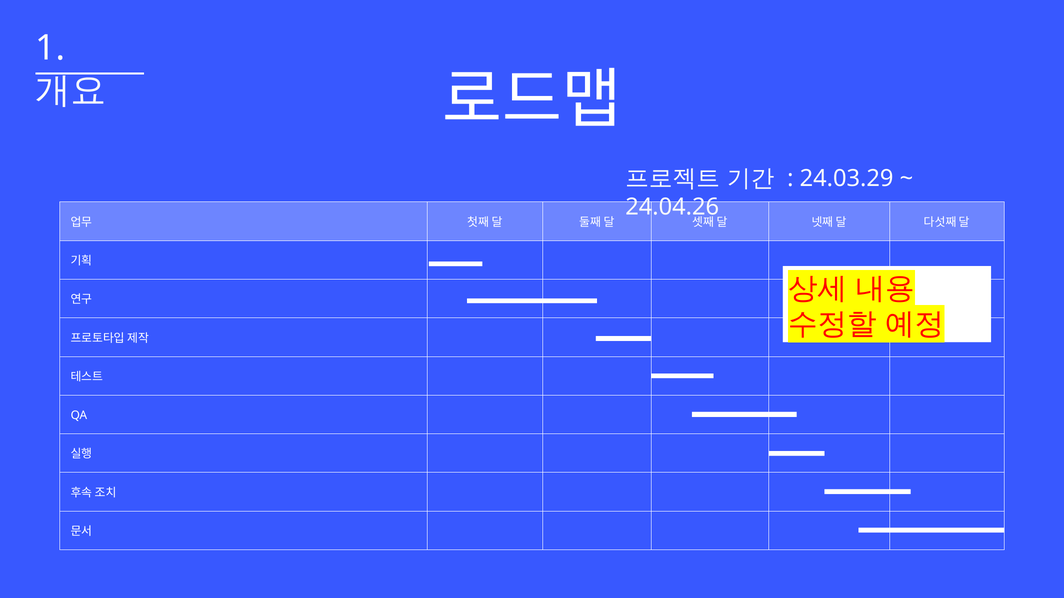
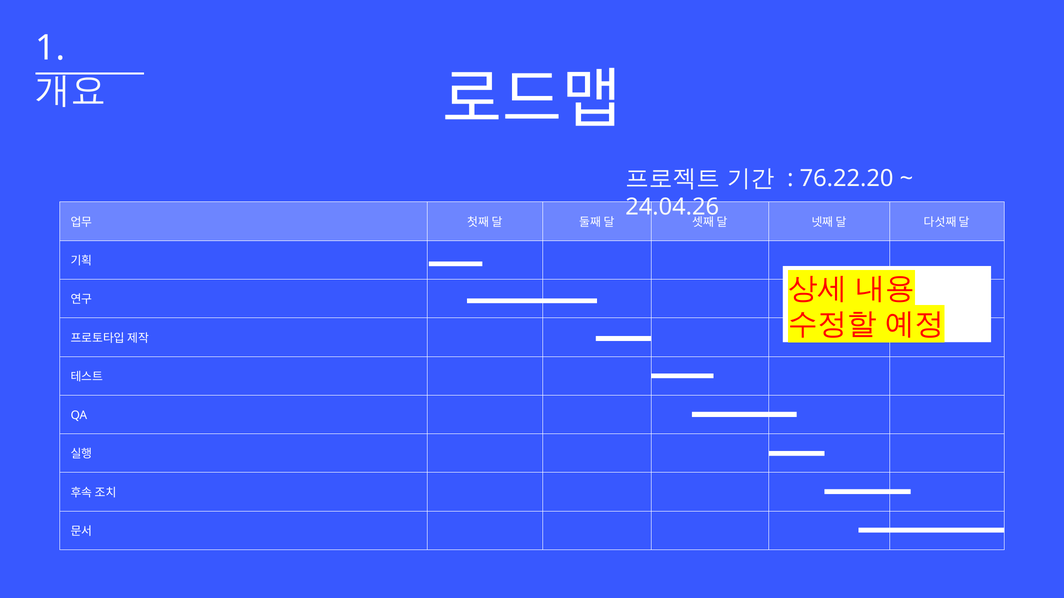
24.03.29: 24.03.29 -> 76.22.20 (847, 179)
